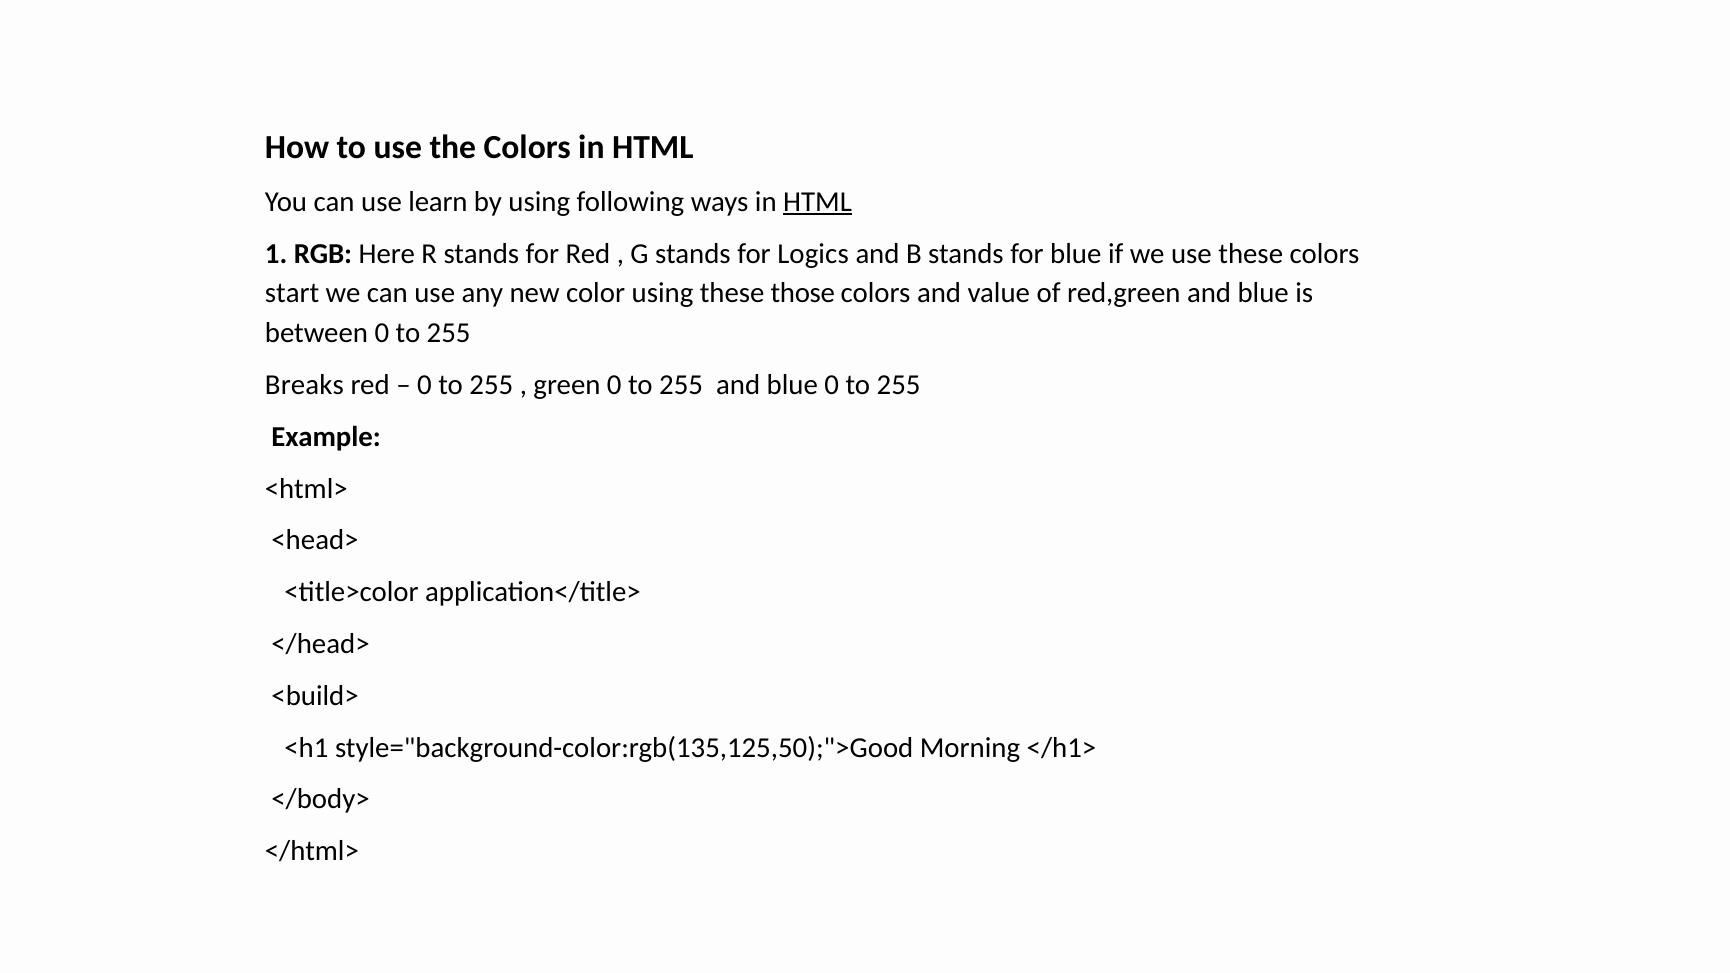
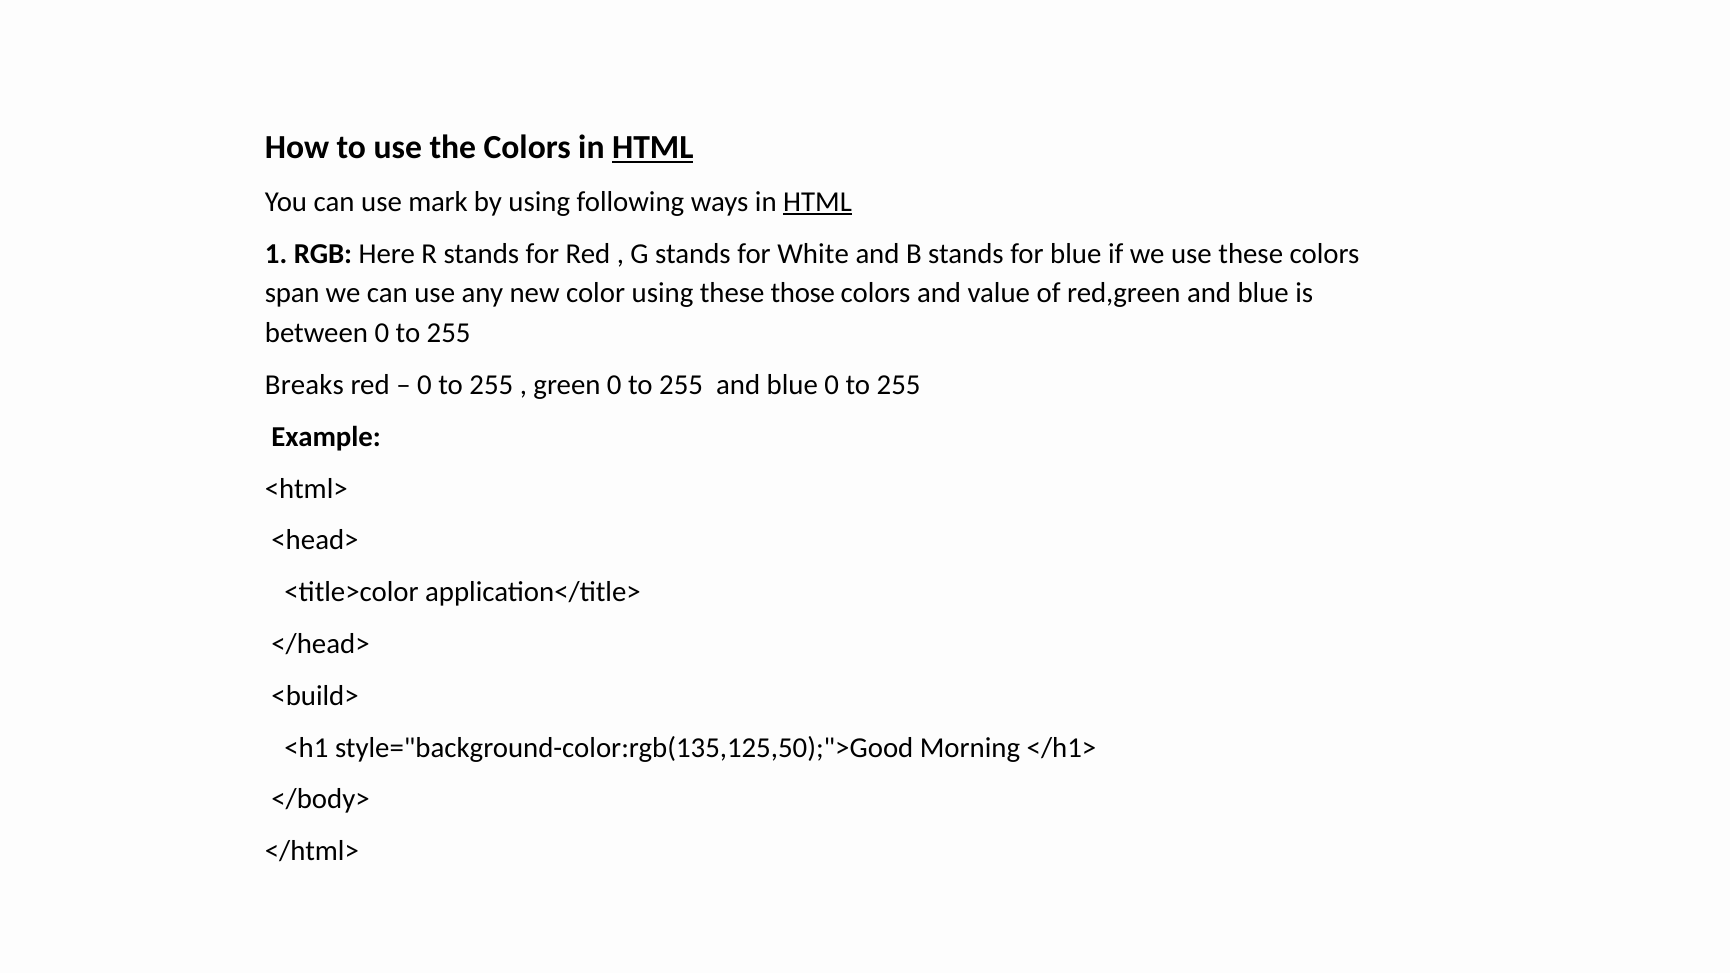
HTML underline: none -> present (653, 148)
learn: learn -> mark (438, 202)
Logics: Logics -> White (813, 254)
start: start -> span (292, 293)
